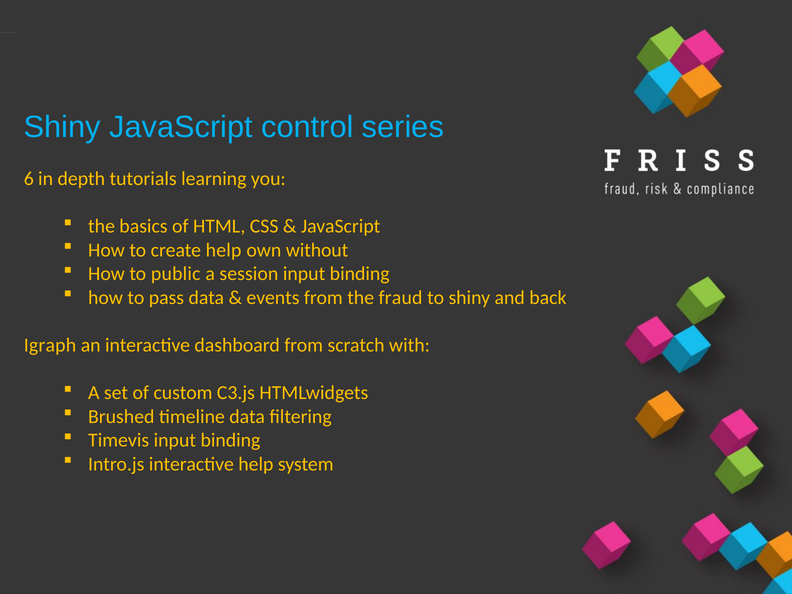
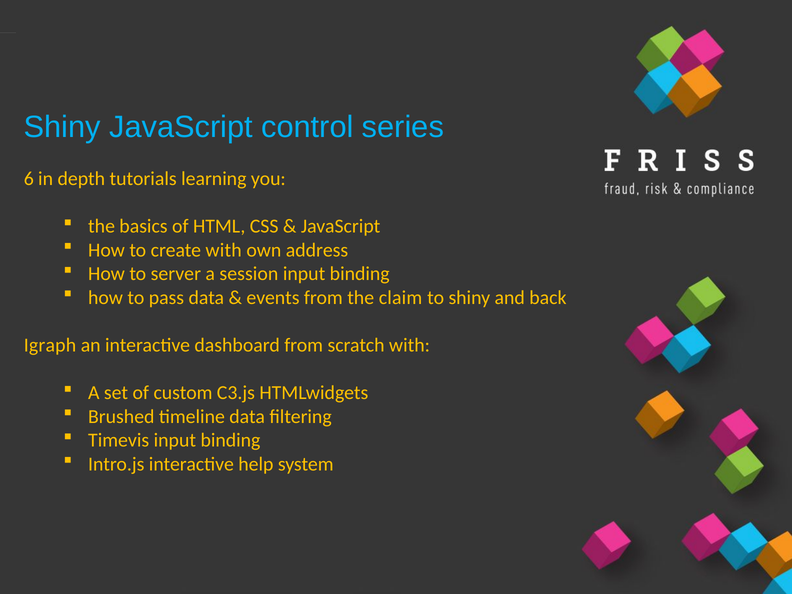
create help: help -> with (224, 250)
without: without -> address (317, 250)
public: public -> server (176, 274)
fraud: fraud -> claim (401, 298)
